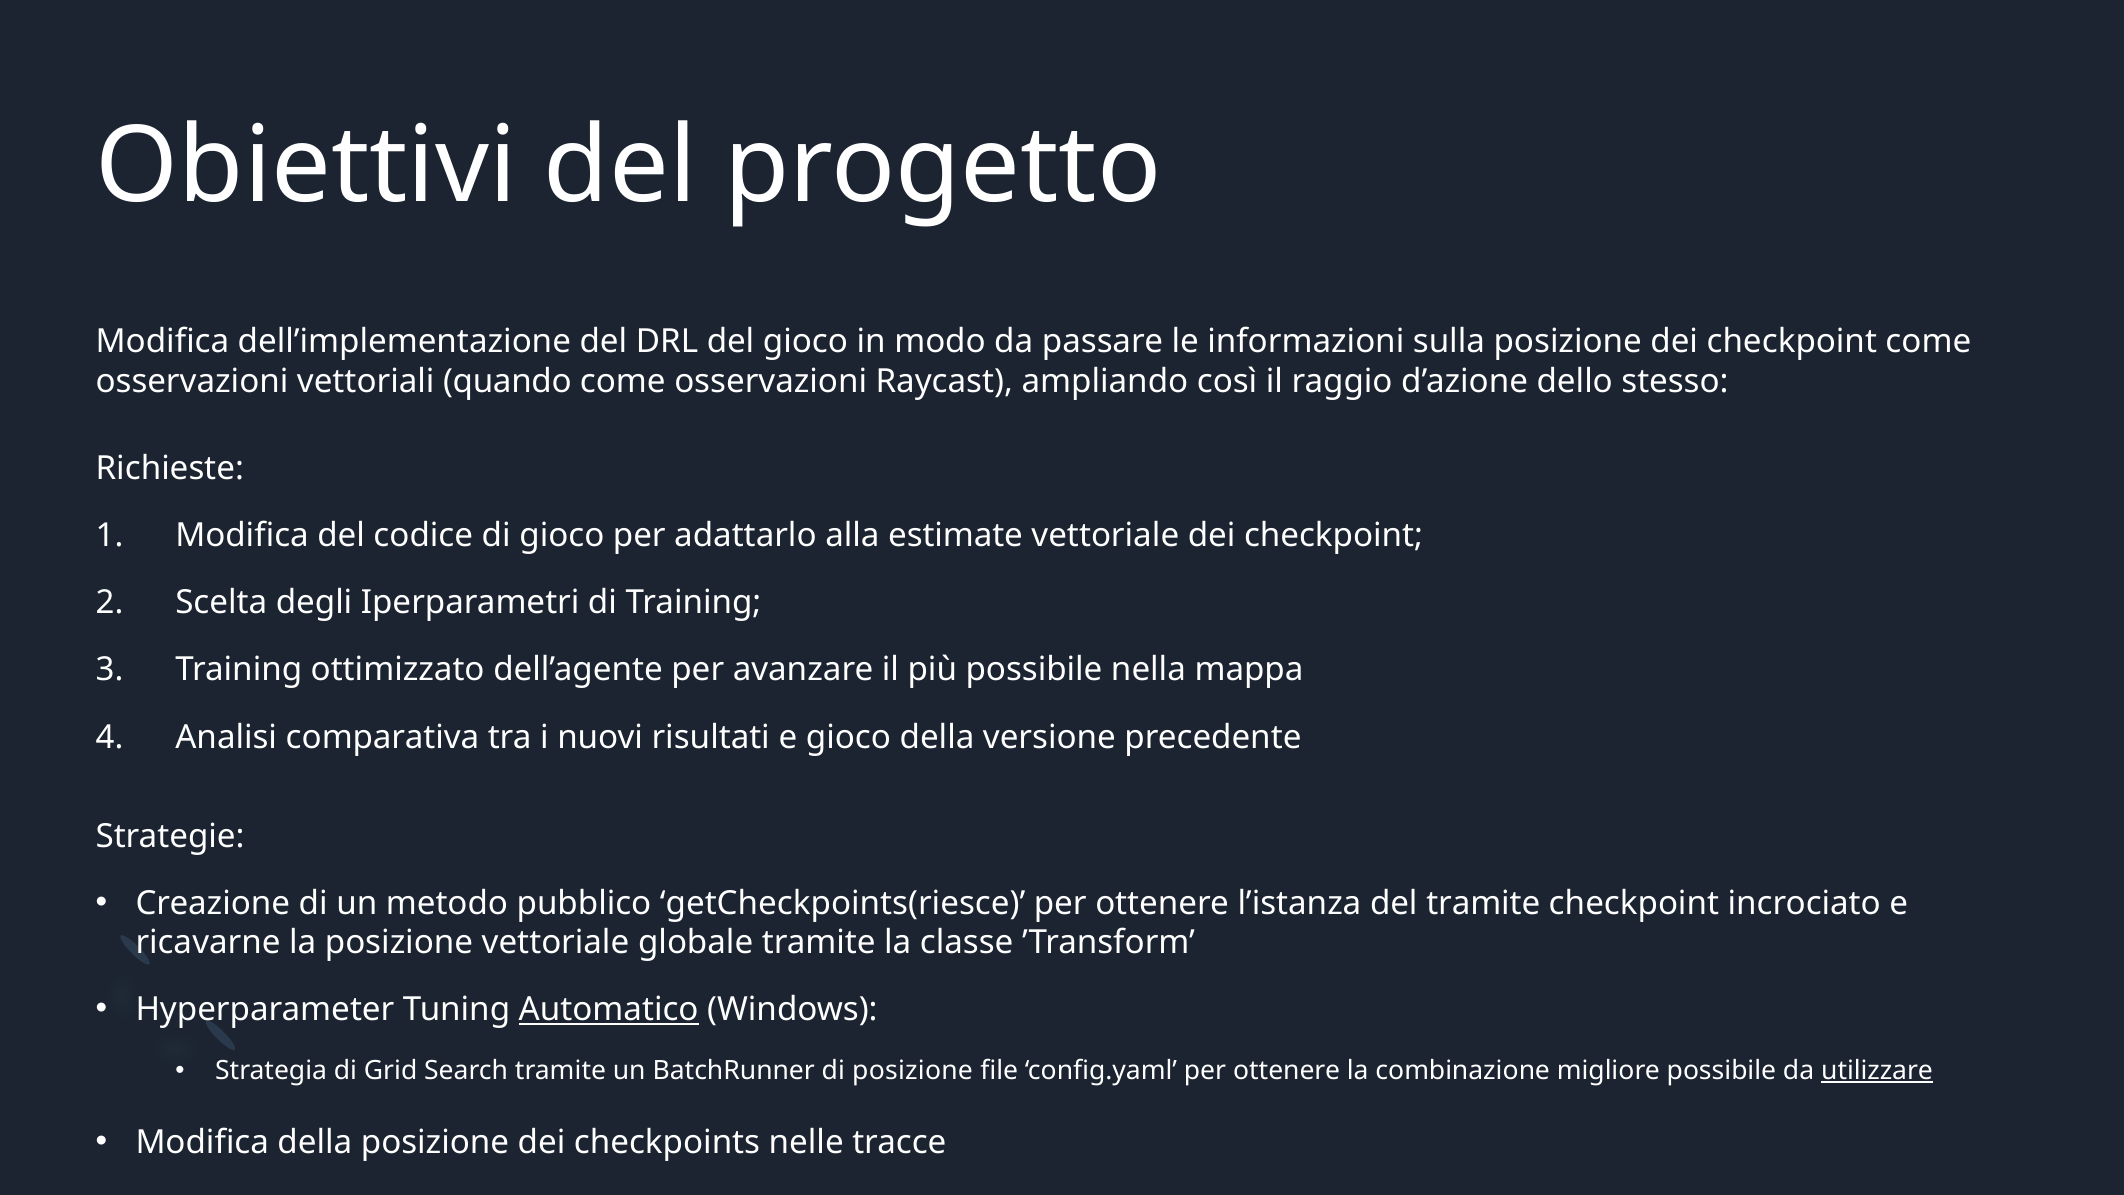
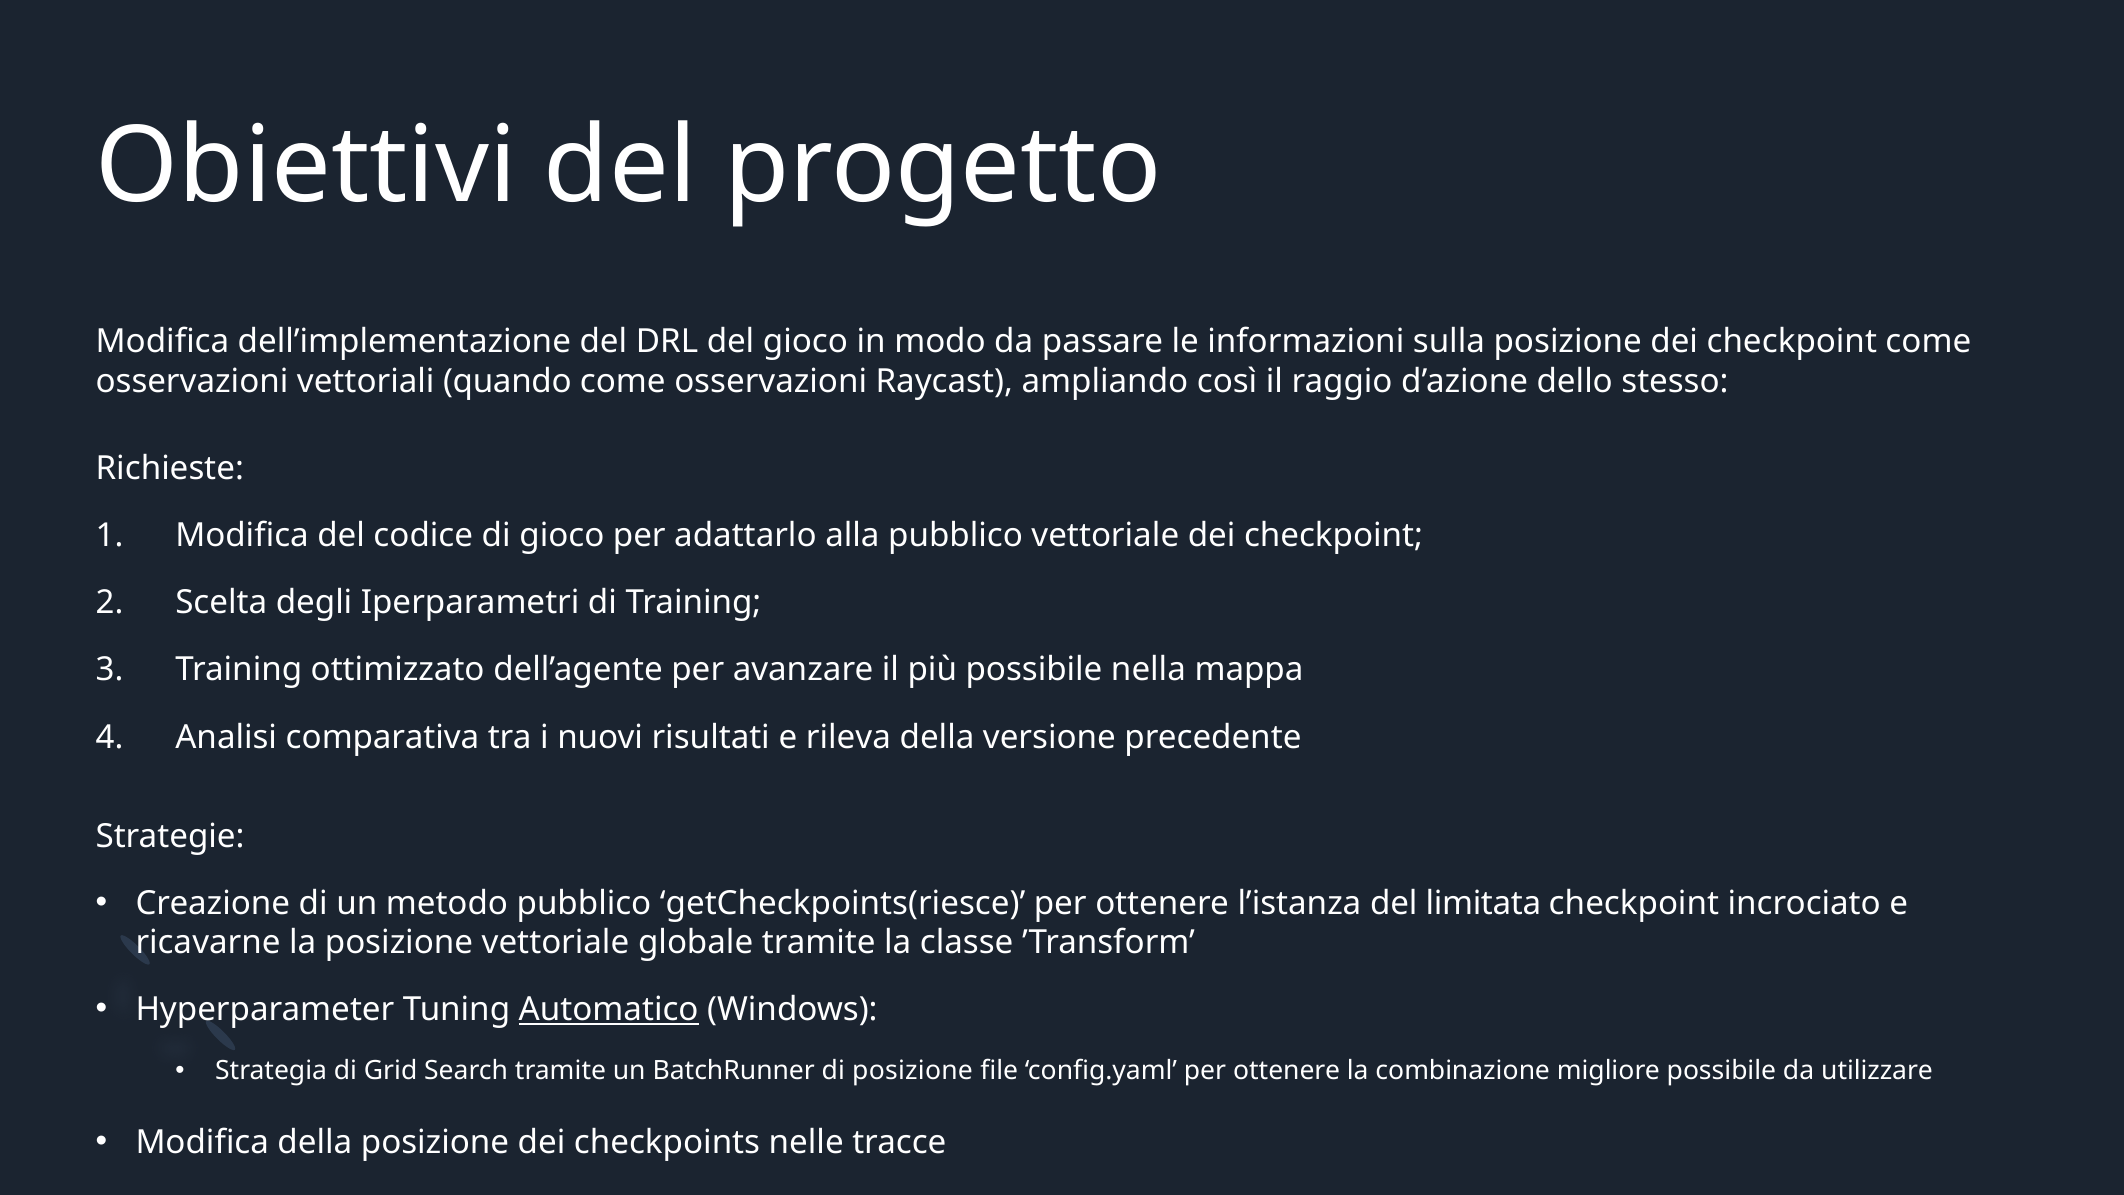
alla estimate: estimate -> pubblico (956, 536)
e gioco: gioco -> rileva (848, 737)
del tramite: tramite -> limitata (1483, 903)
utilizzare underline: present -> none (1877, 1071)
